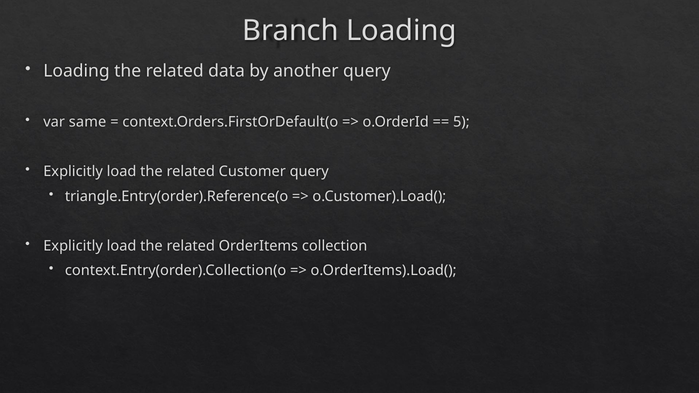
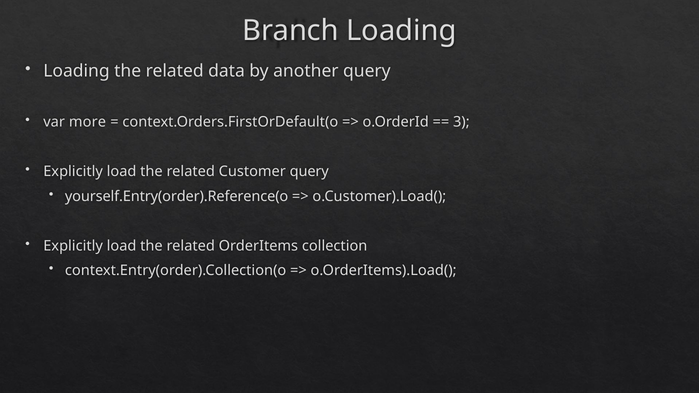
same: same -> more (88, 122)
5: 5 -> 3 (461, 122)
triangle.Entry(order).Reference(o: triangle.Entry(order).Reference(o -> yourself.Entry(order).Reference(o (177, 196)
